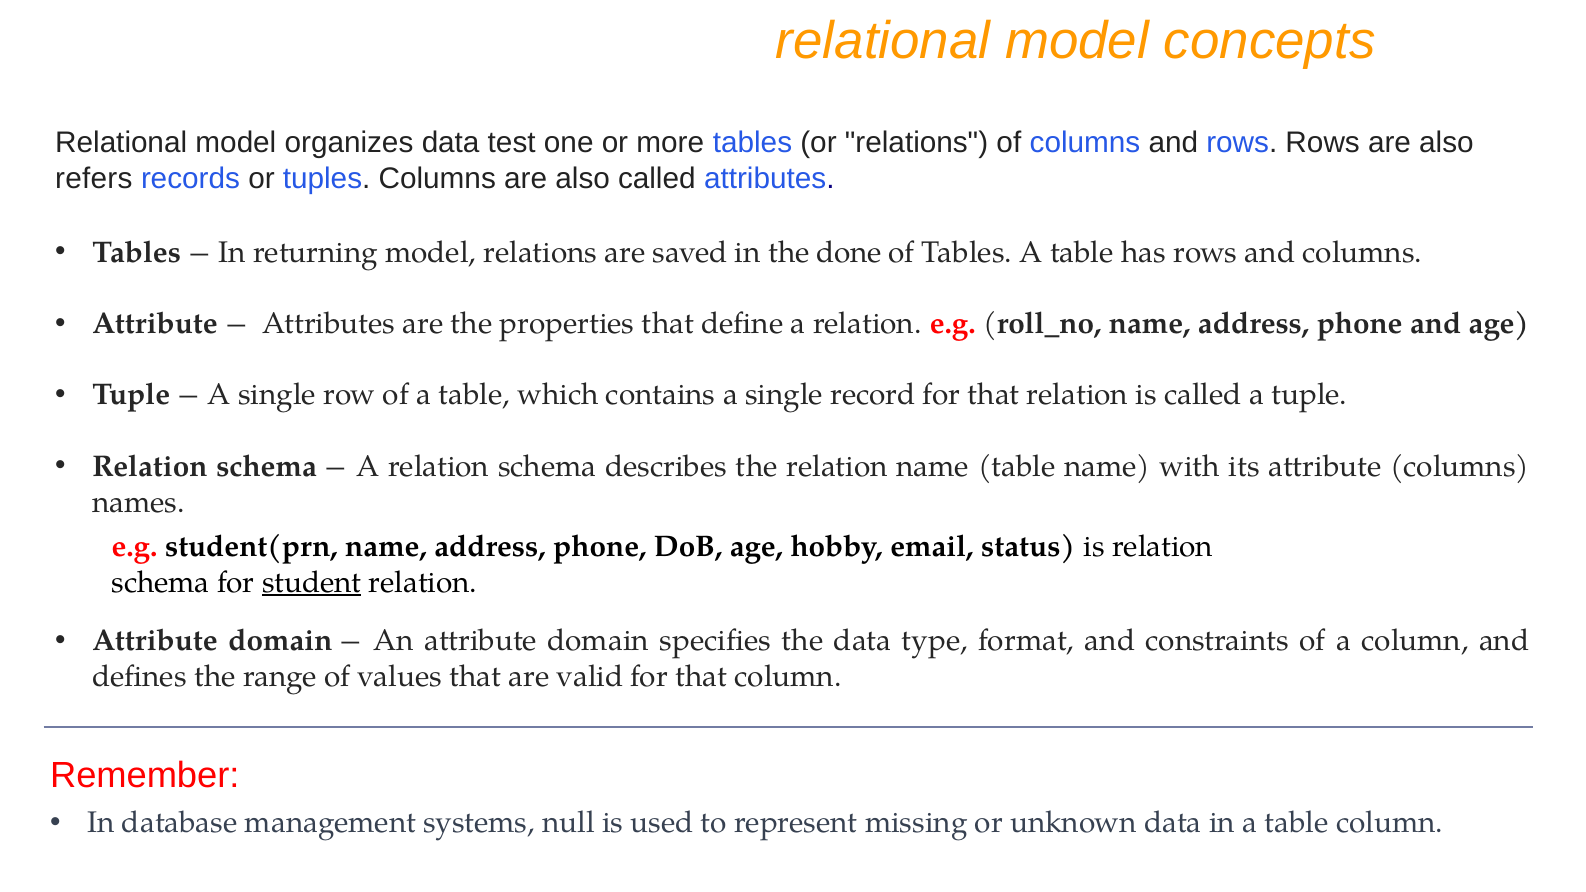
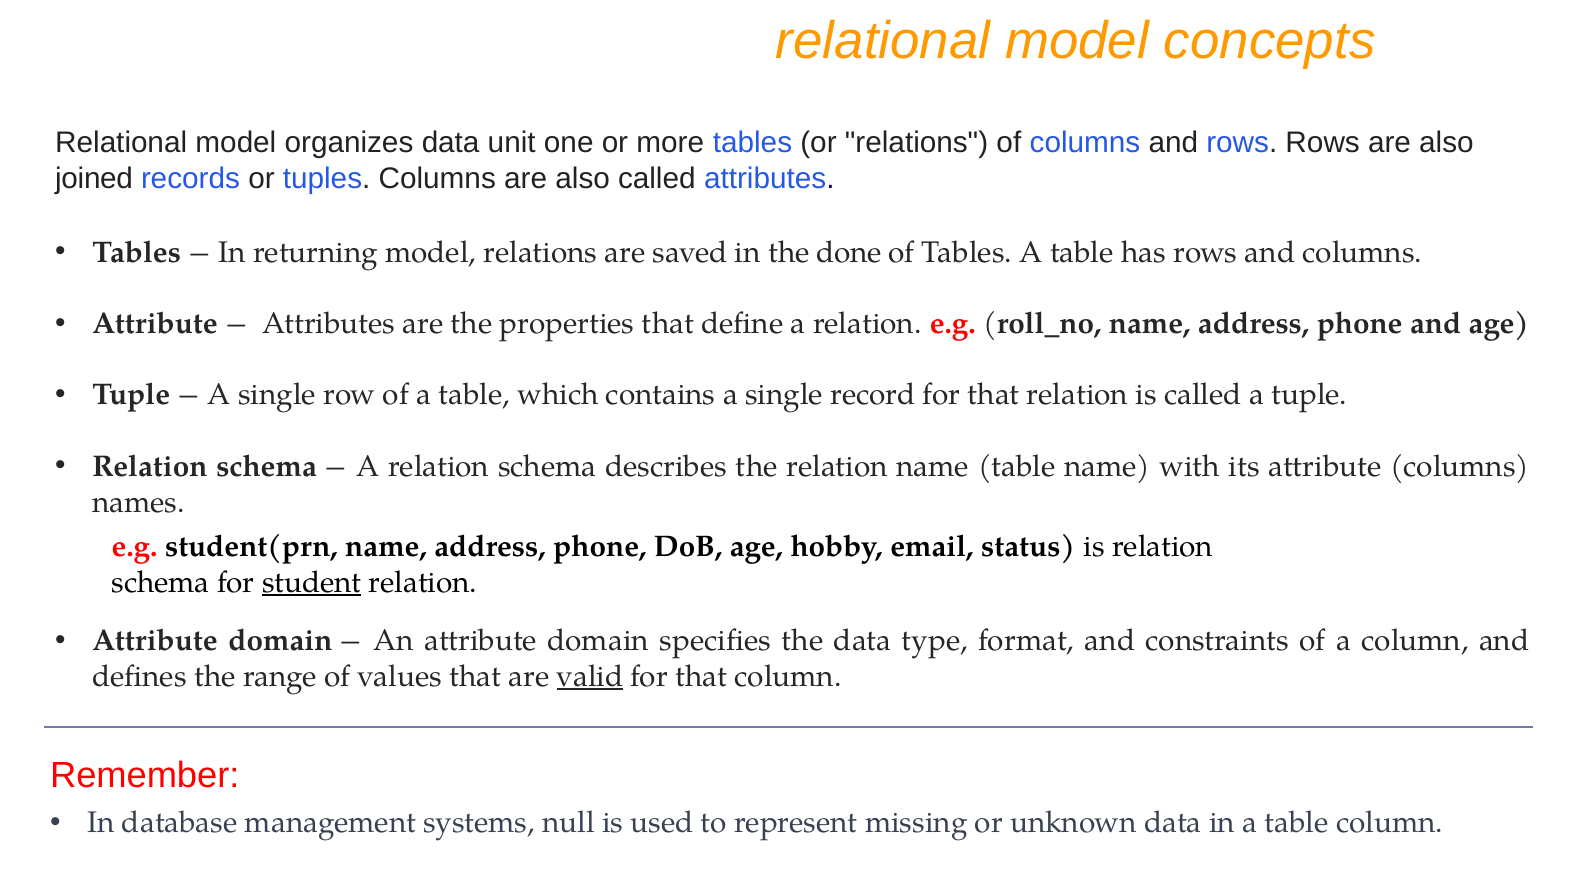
test: test -> unit (512, 143)
refers: refers -> joined (94, 179)
valid underline: none -> present (590, 677)
